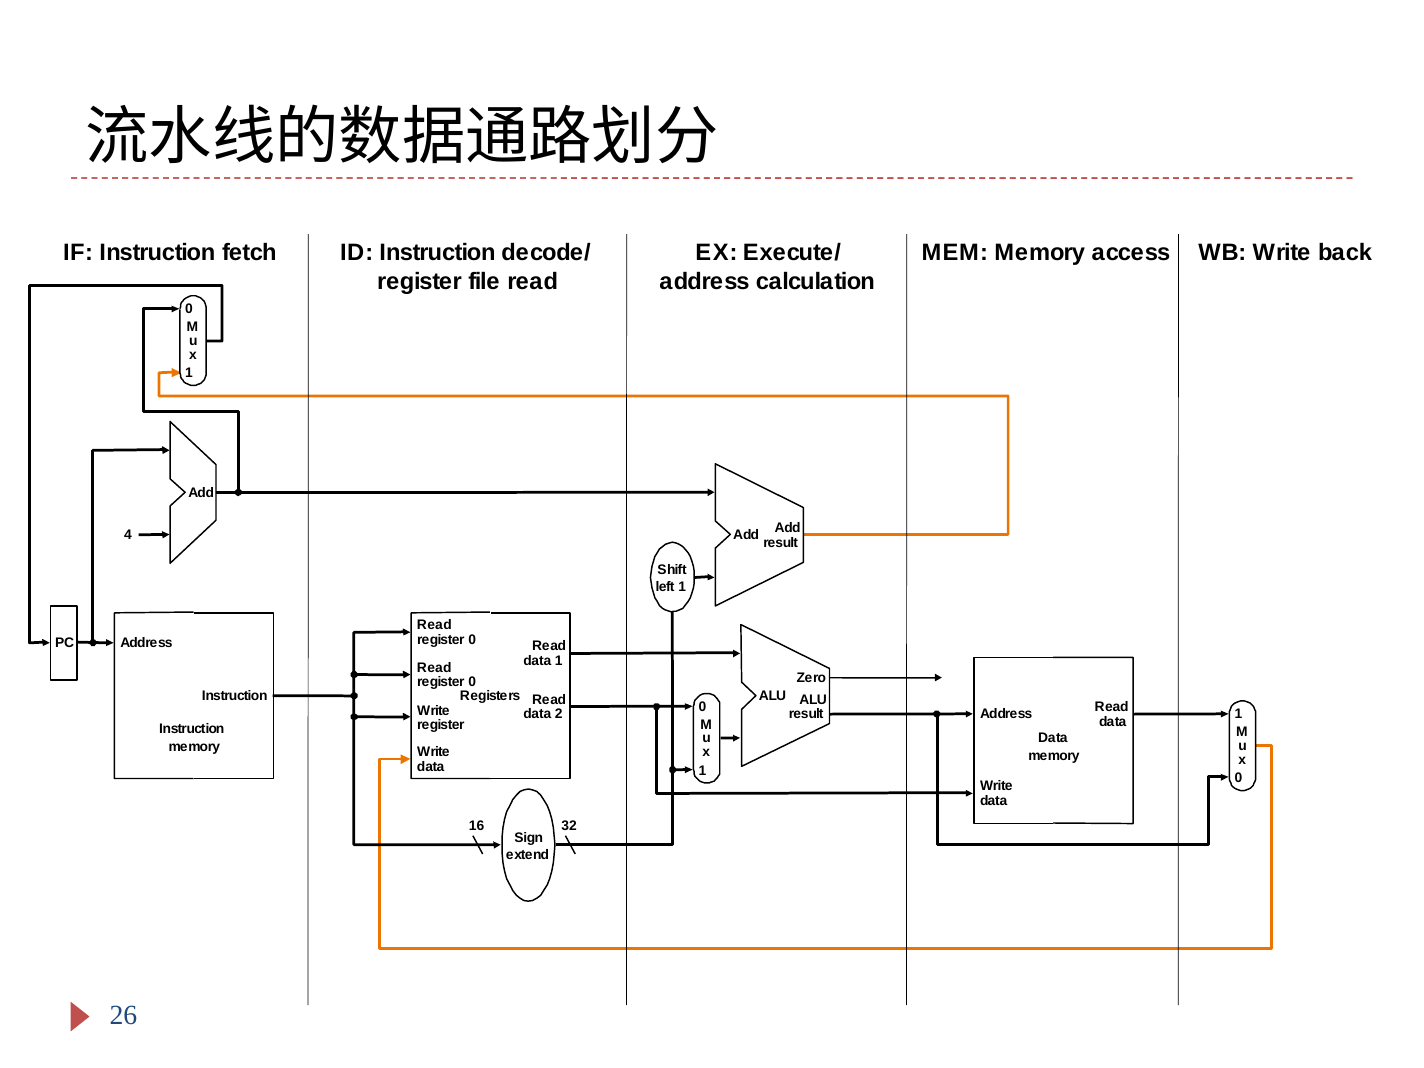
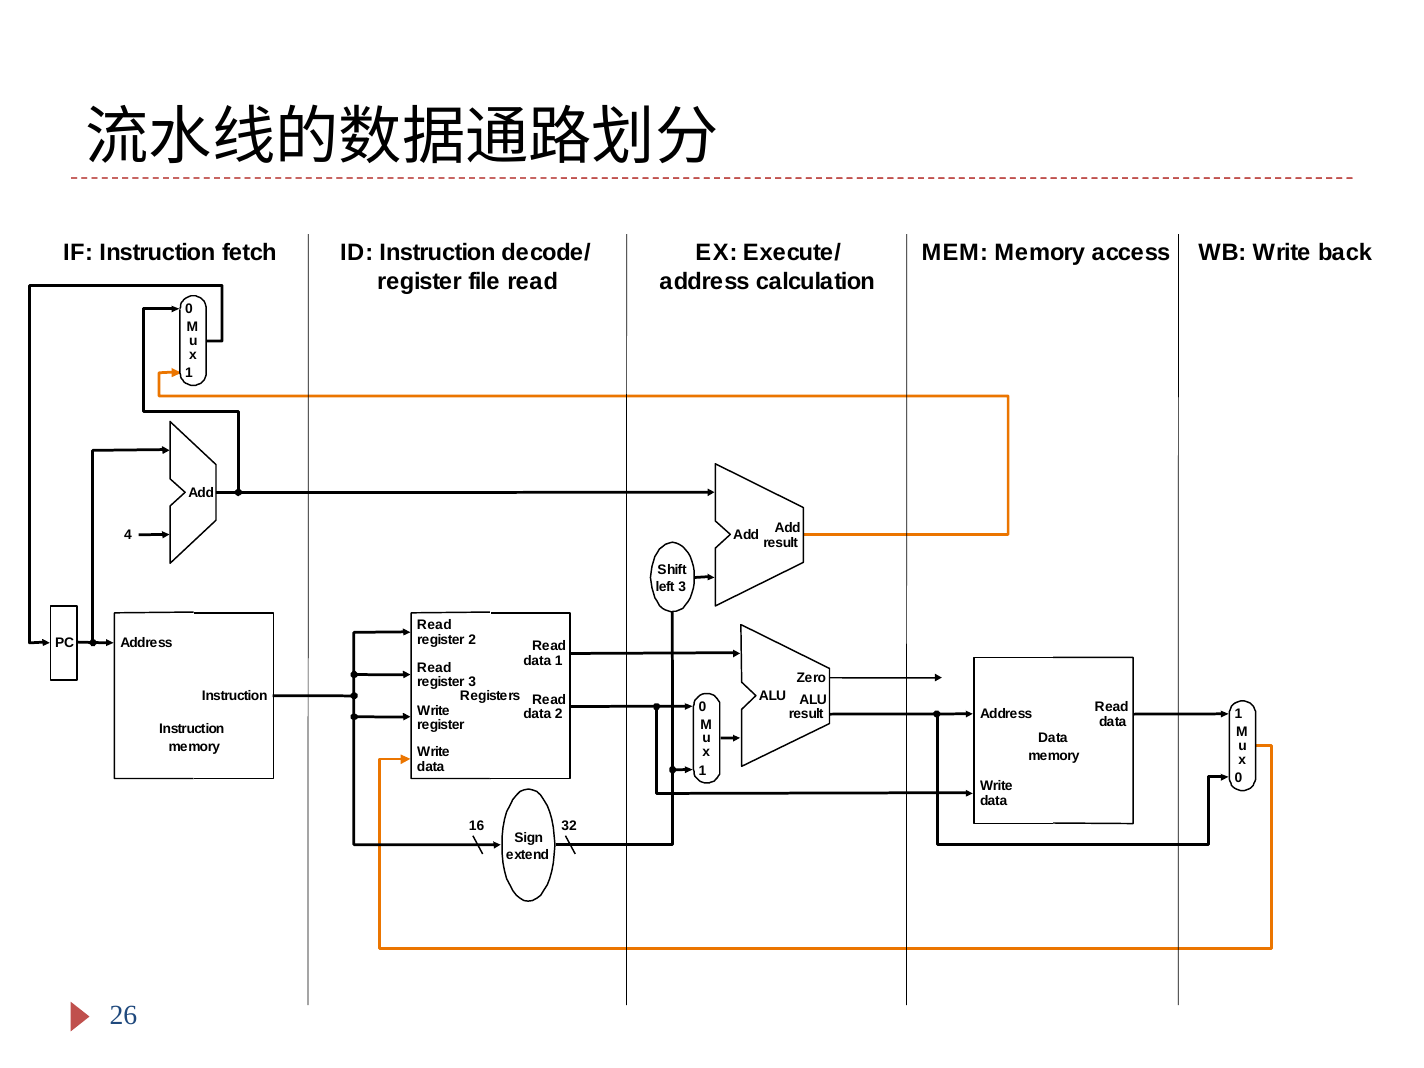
1: 1 -> 3 (682, 587)
0: 0 -> 2 (472, 639)
0: 0 -> 3 (472, 682)
